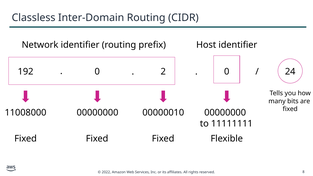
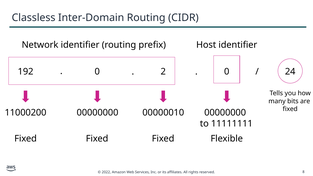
11008000: 11008000 -> 11000200 (26, 113)
